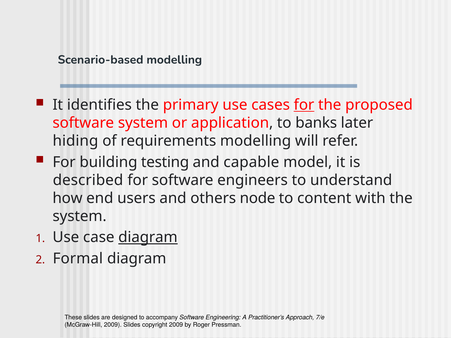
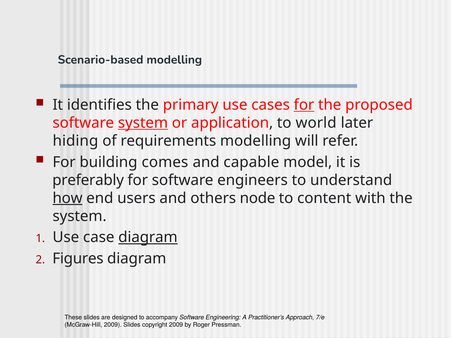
system underline: none -> present (143, 123)
banks: banks -> world (316, 123)
testing: testing -> comes (165, 162)
described: described -> preferably (88, 180)
how underline: none -> present (68, 198)
Formal: Formal -> Figures (78, 259)
